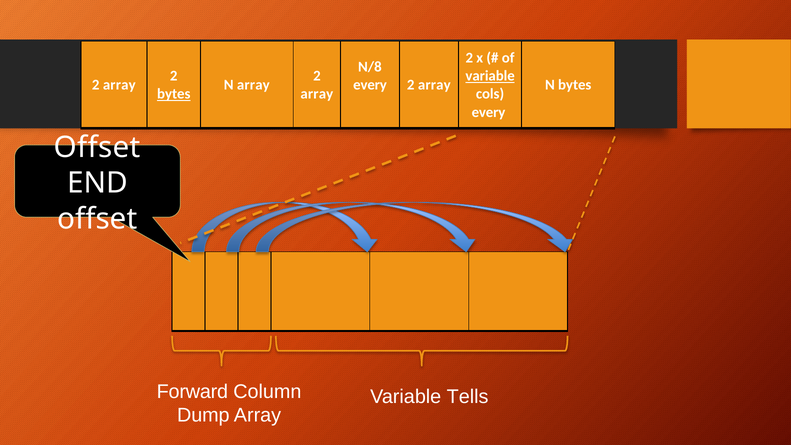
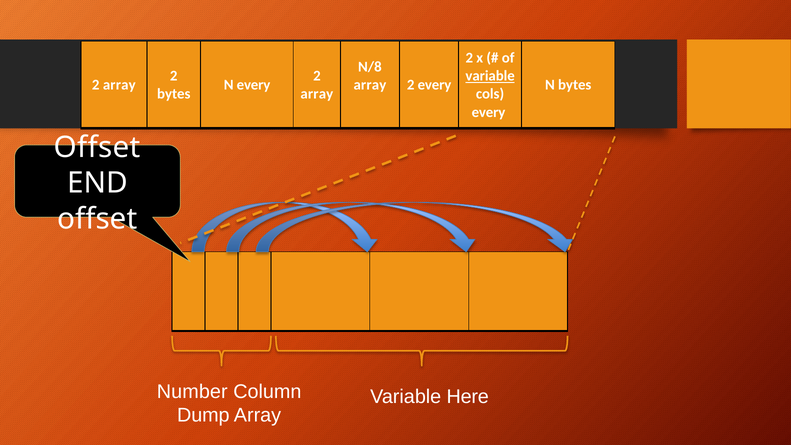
N array: array -> every (254, 85)
every: every -> array (370, 85)
array: array -> every (434, 85)
bytes underline: present -> none (174, 94)
Forward: Forward -> Number (192, 391)
Tells: Tells -> Here (468, 396)
